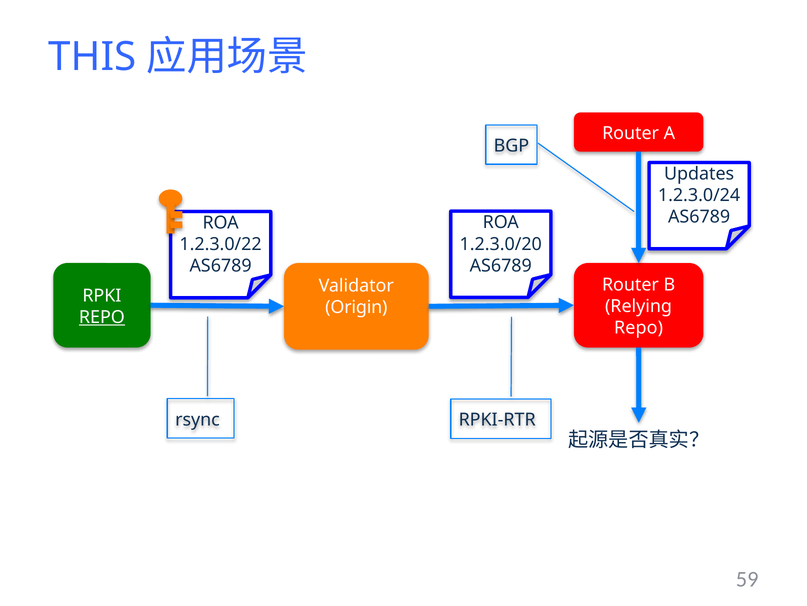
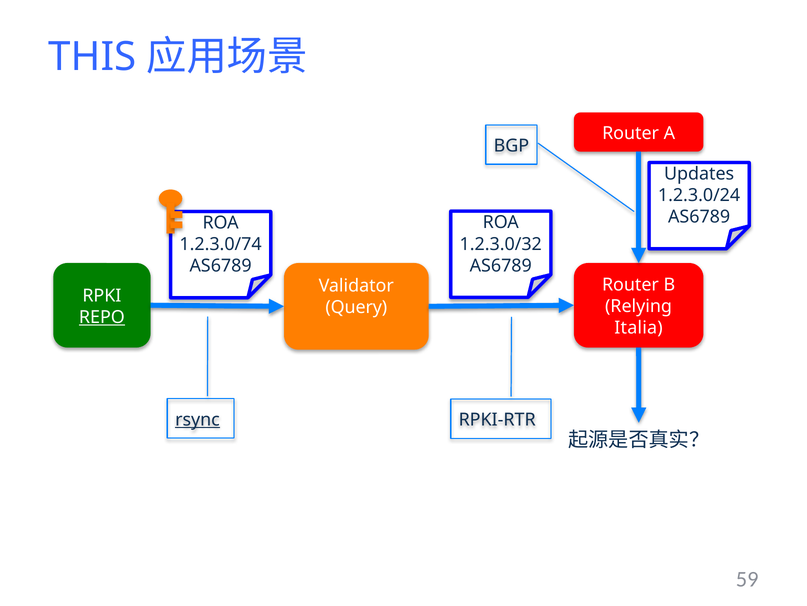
1.2.3.0/20: 1.2.3.0/20 -> 1.2.3.0/32 (501, 244)
1.2.3.0/22: 1.2.3.0/22 -> 1.2.3.0/74 (221, 244)
Origin: Origin -> Query (356, 307)
Repo: Repo -> Italia (639, 328)
rsync underline: none -> present (197, 419)
